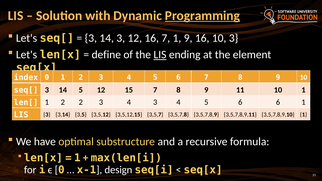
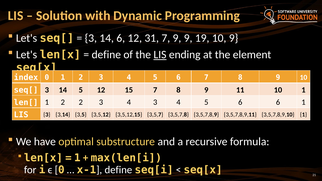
Programming underline: present -> none (202, 16)
14 3: 3 -> 6 (121, 38)
12 16: 16 -> 31 (152, 38)
7 1: 1 -> 9 (177, 38)
9 16: 16 -> 19 (202, 38)
10 3: 3 -> 9 (234, 38)
x-1 design: design -> define (118, 170)
